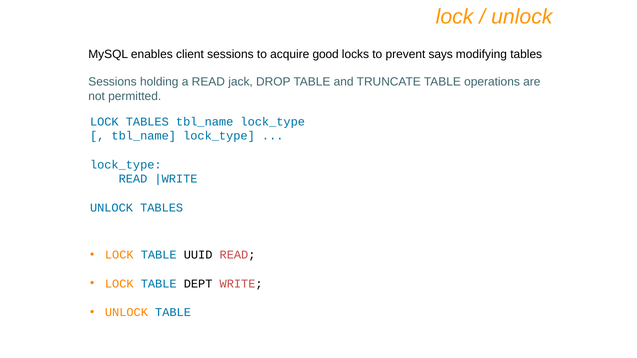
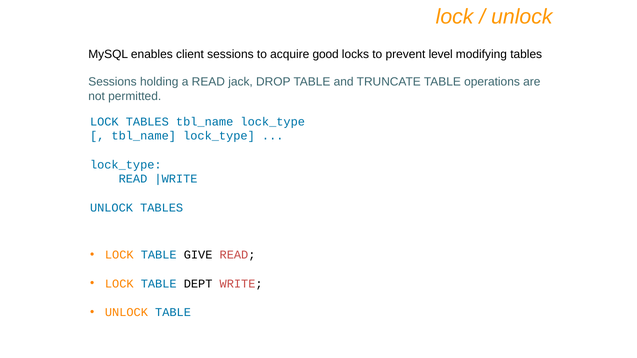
says: says -> level (441, 54)
UUID: UUID -> GIVE (198, 255)
